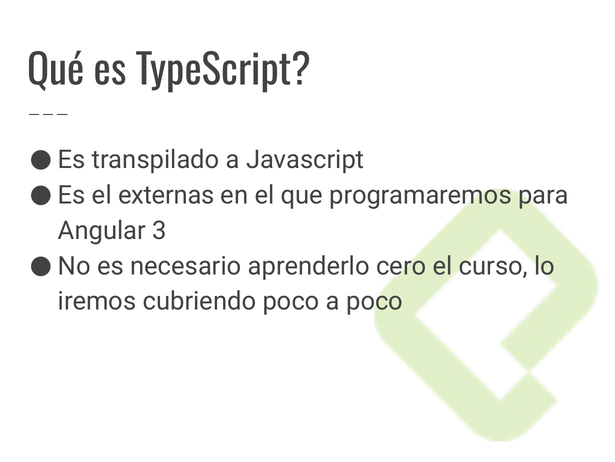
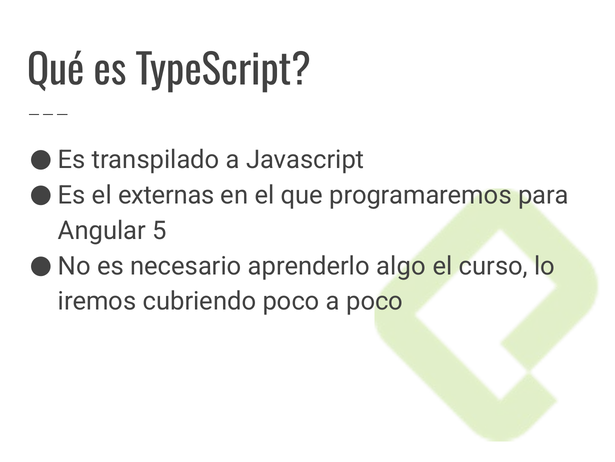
3: 3 -> 5 (159, 230)
cero: cero -> algo (401, 266)
